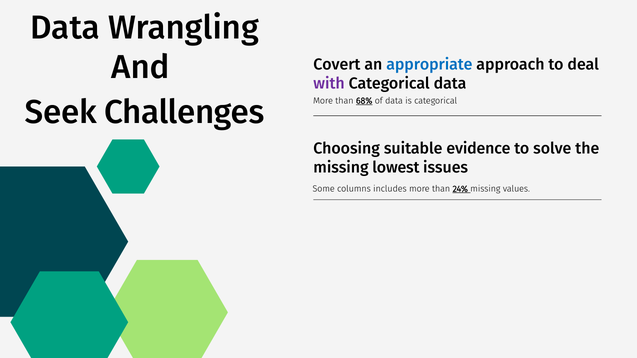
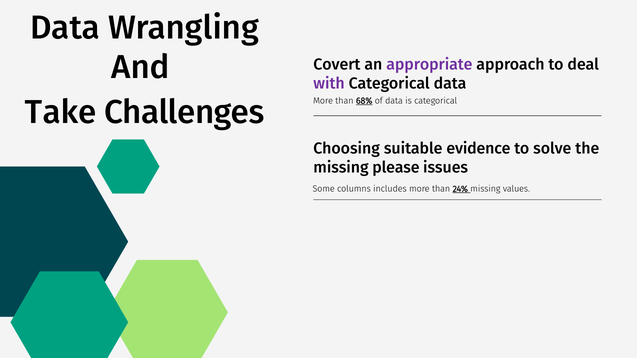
appropriate colour: blue -> purple (429, 65)
Seek: Seek -> Take (61, 113)
lowest: lowest -> please (396, 168)
